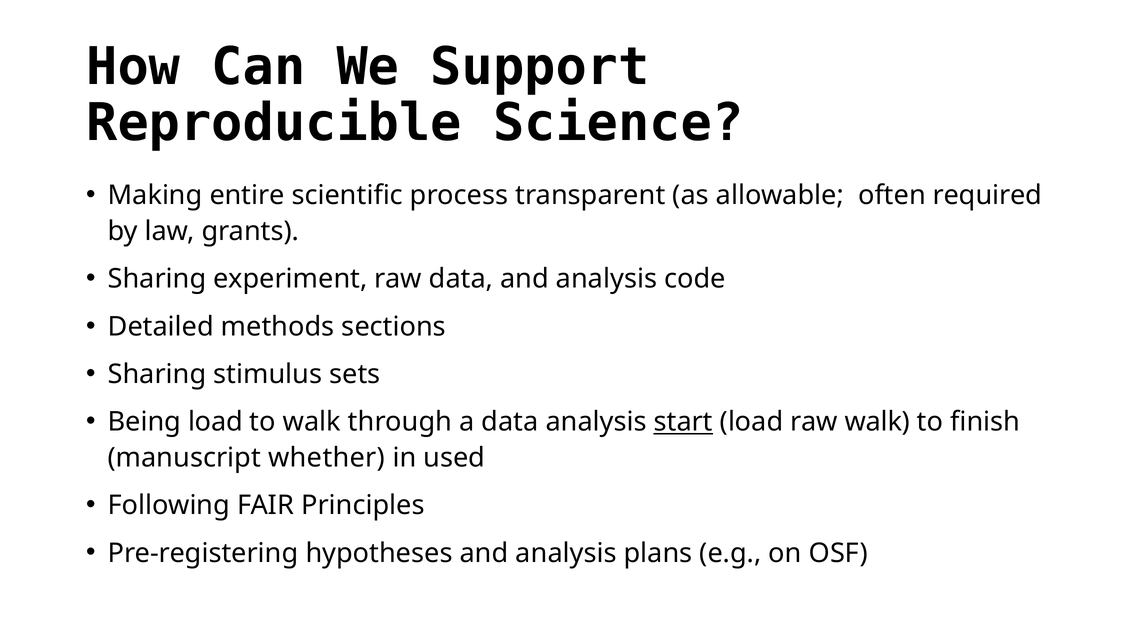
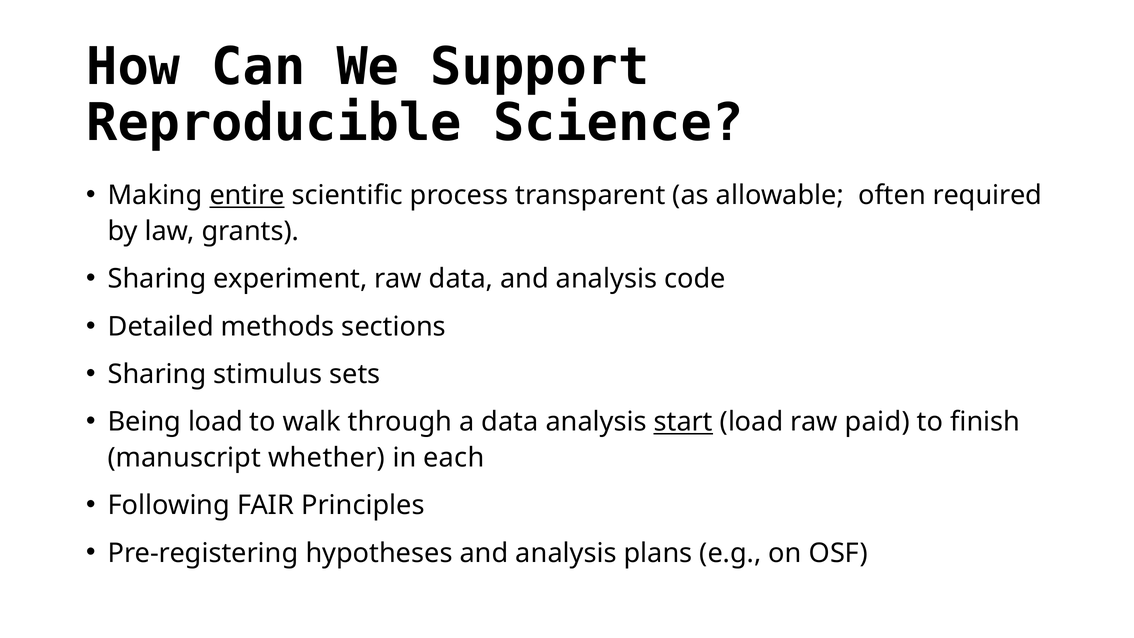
entire underline: none -> present (247, 195)
raw walk: walk -> paid (877, 422)
used: used -> each (454, 458)
